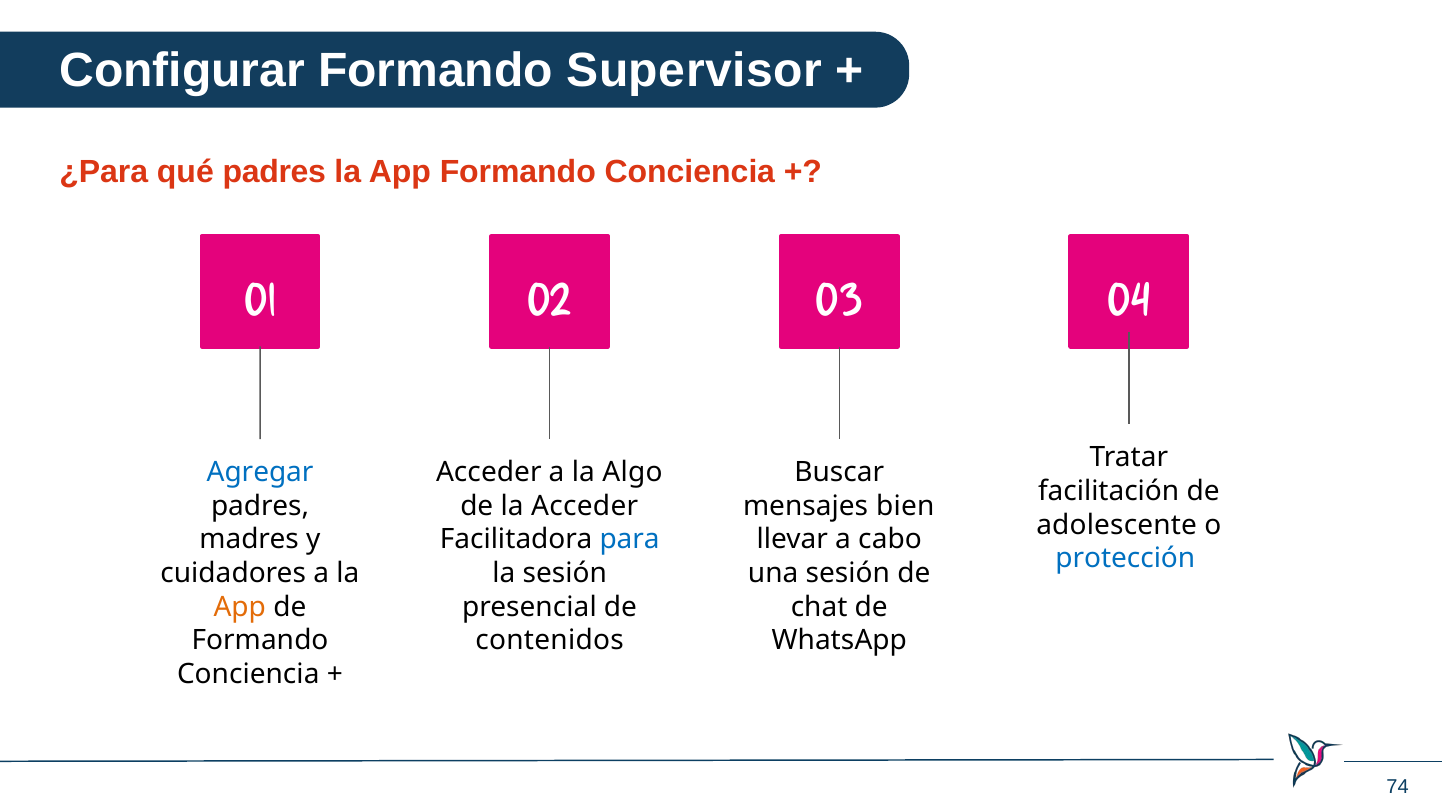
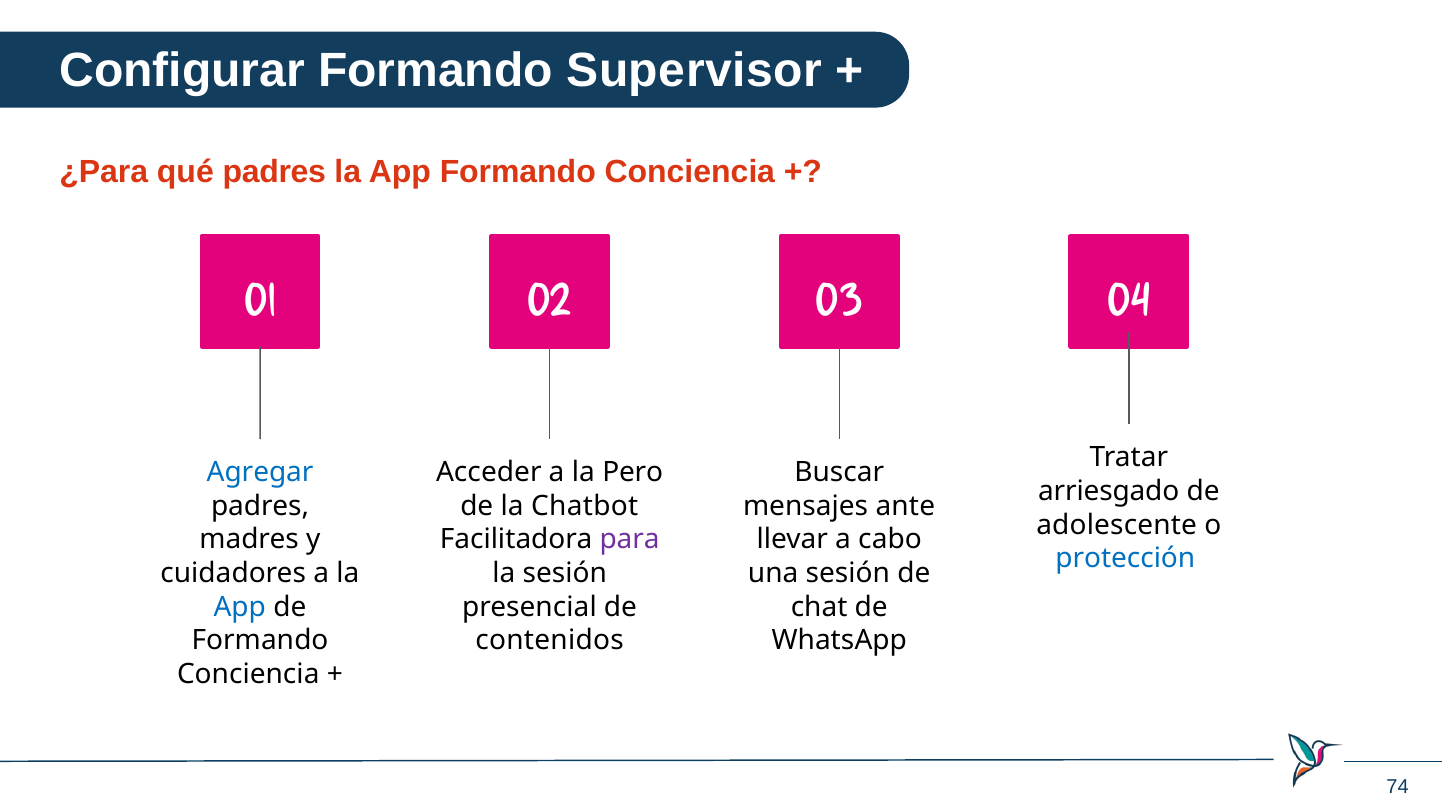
Algo: Algo -> Pero (633, 473)
facilitación: facilitación -> arriesgado (1109, 491)
la Acceder: Acceder -> Chatbot (585, 506)
bien: bien -> ante (905, 506)
para colour: blue -> purple (630, 540)
App colour: orange -> blue (240, 607)
